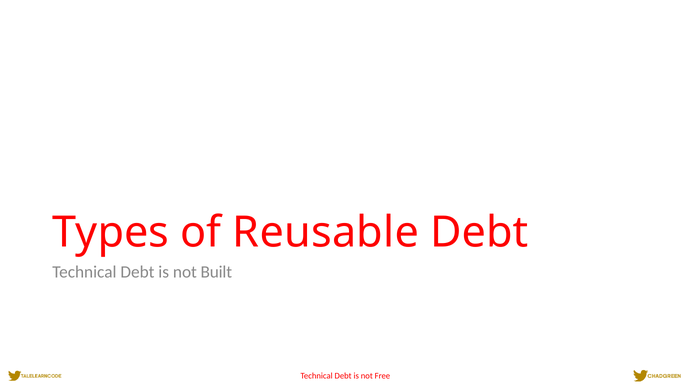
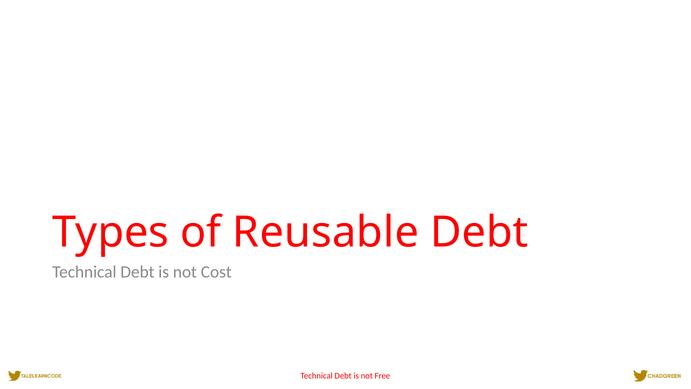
Built: Built -> Cost (216, 272)
